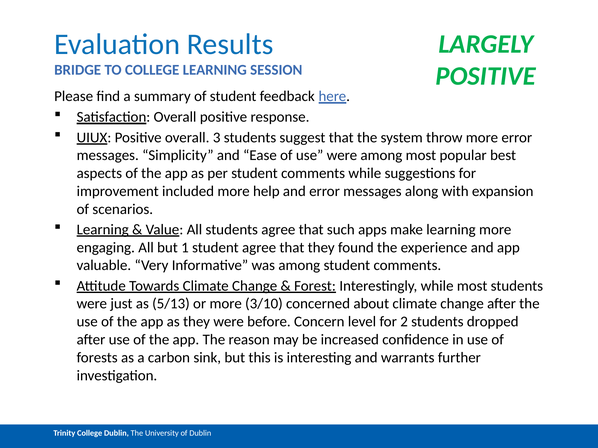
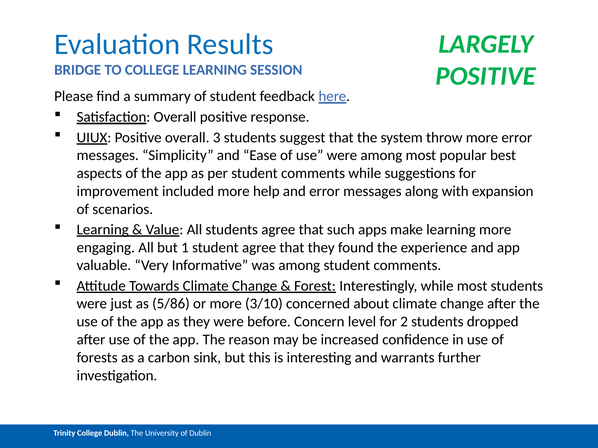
5/13: 5/13 -> 5/86 (171, 304)
